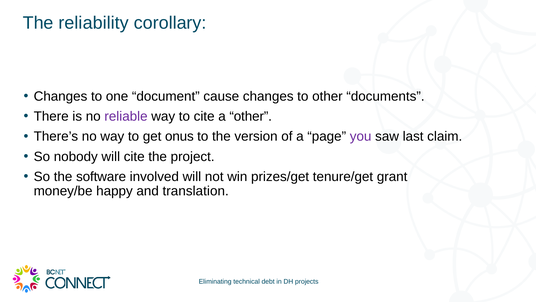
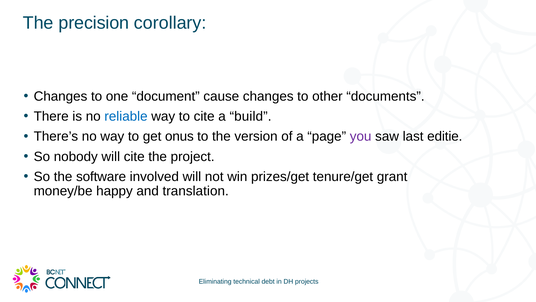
reliability: reliability -> precision (94, 23)
reliable colour: purple -> blue (126, 116)
a other: other -> build (251, 116)
claim: claim -> editie (445, 136)
